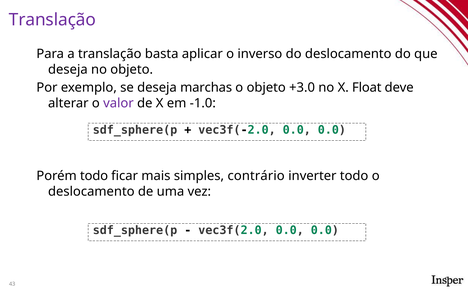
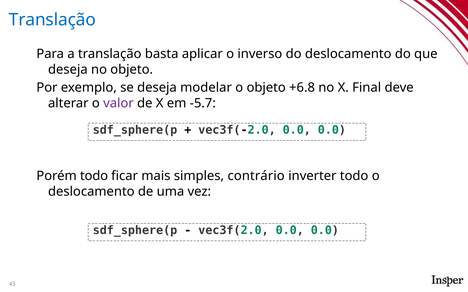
Translação colour: purple -> blue (52, 20)
marchas: marchas -> modelar (206, 88)
+3.0: +3.0 -> +6.8 (302, 88)
Float: Float -> Final (367, 88)
-1.0: -1.0 -> -5.7 (203, 103)
